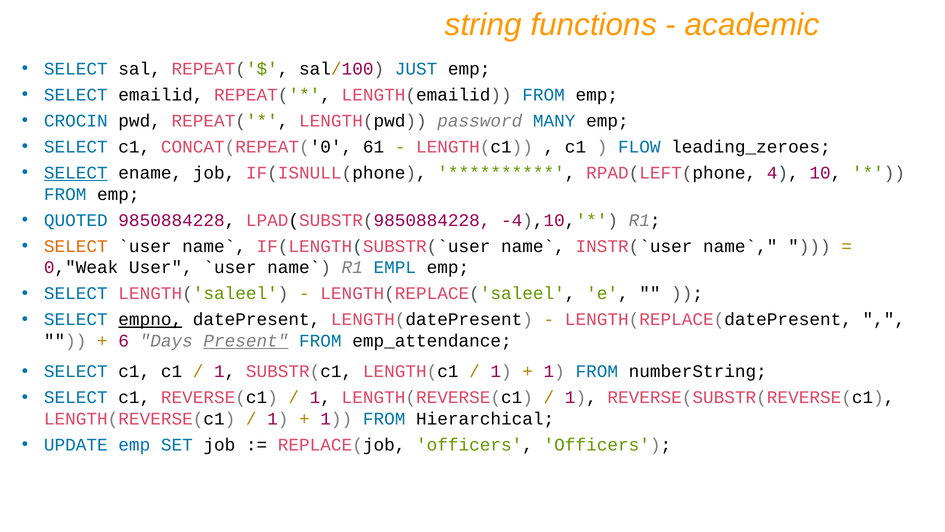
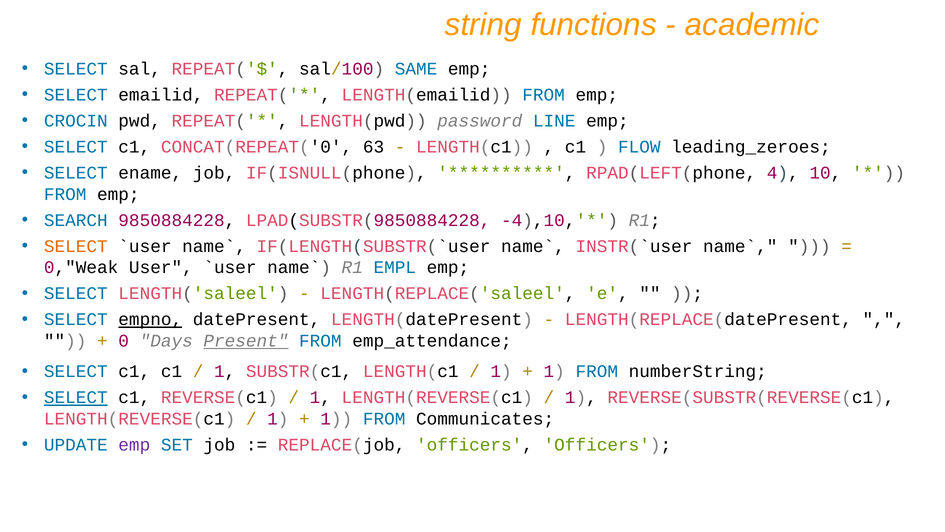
JUST: JUST -> SAME (416, 69)
MANY: MANY -> LINE (554, 121)
61: 61 -> 63 (374, 147)
SELECT underline: present -> none (76, 173)
QUOTED: QUOTED -> SEARCH (76, 220)
6: 6 -> 0 (124, 341)
SELECT underline: none -> present (76, 397)
Hierarchical: Hierarchical -> Communicates (485, 419)
emp colour: blue -> purple (134, 445)
